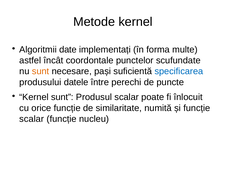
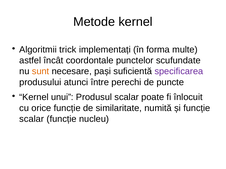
date: date -> trick (68, 50)
specificarea colour: blue -> purple (179, 72)
datele: datele -> atunci (76, 82)
Kernel sunt: sunt -> unui (62, 97)
